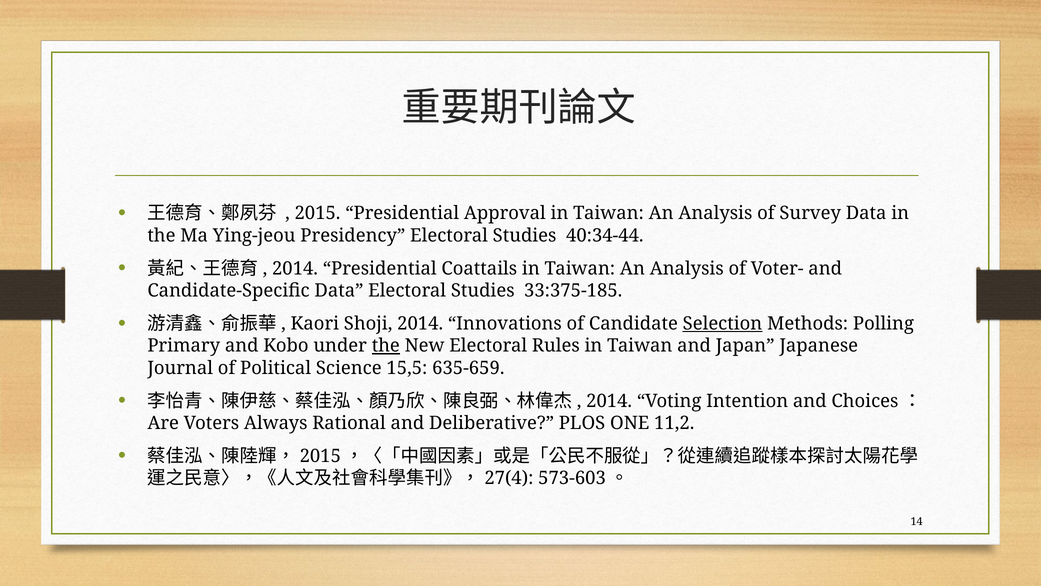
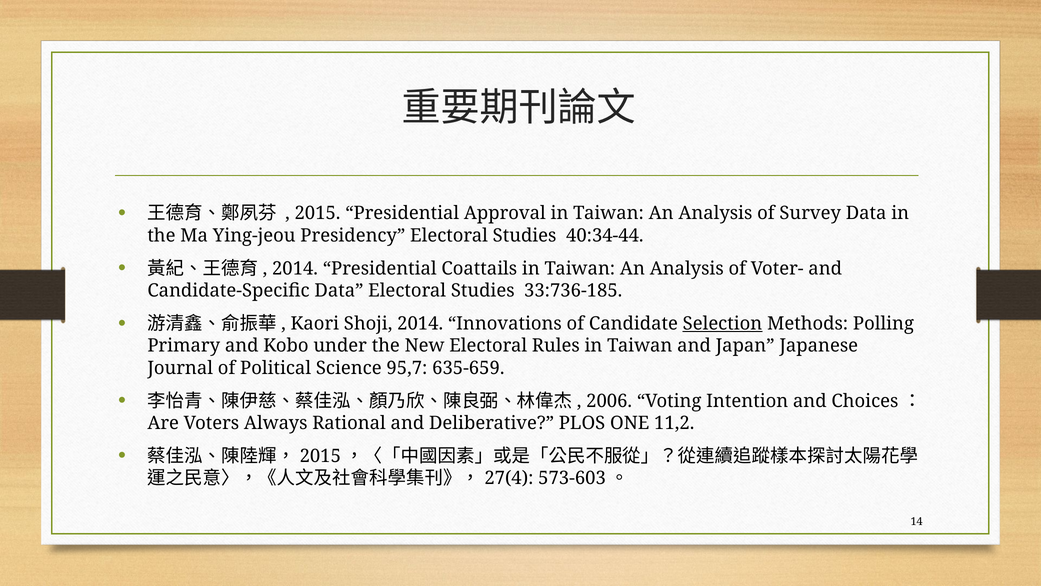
33:375-185: 33:375-185 -> 33:736-185 (573, 290)
the underline: present -> none (386, 346)
15,5: 15,5 -> 95,7 (407, 368)
2014: 2014 -> 2006 (609, 401)
